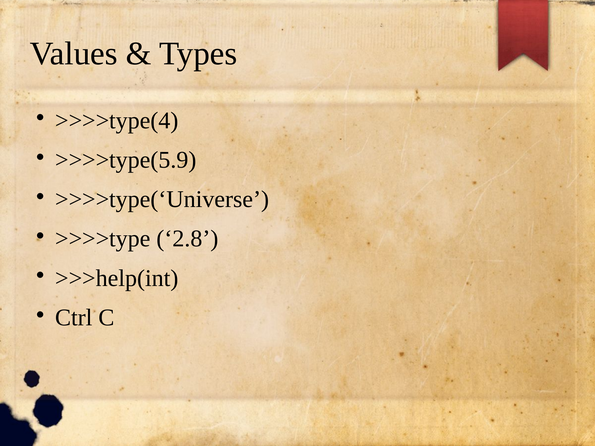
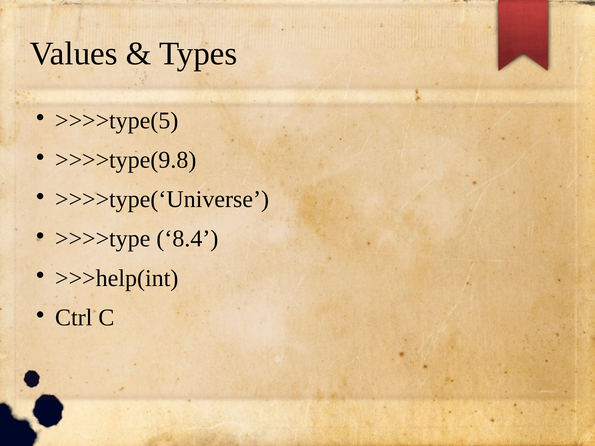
>>>>type(4: >>>>type(4 -> >>>>type(5 (117, 120)
>>>>type(5.9: >>>>type(5.9 -> >>>>type(9.8 (126, 160)
2.8: 2.8 -> 8.4 (188, 239)
